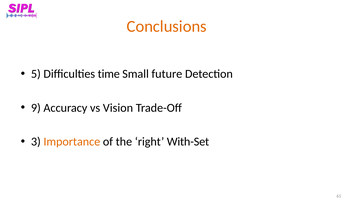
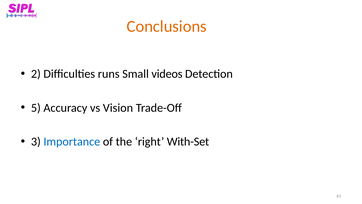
5: 5 -> 2 (36, 74)
time: time -> runs (109, 74)
future: future -> videos (167, 74)
9: 9 -> 5 (36, 108)
Importance colour: orange -> blue (72, 141)
